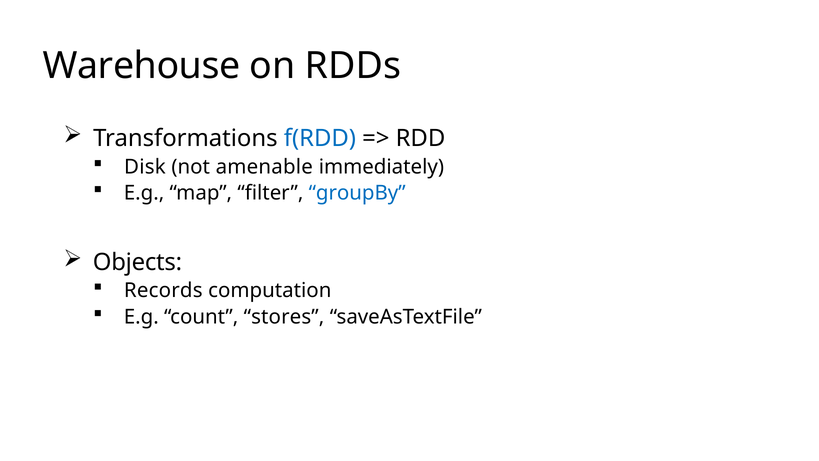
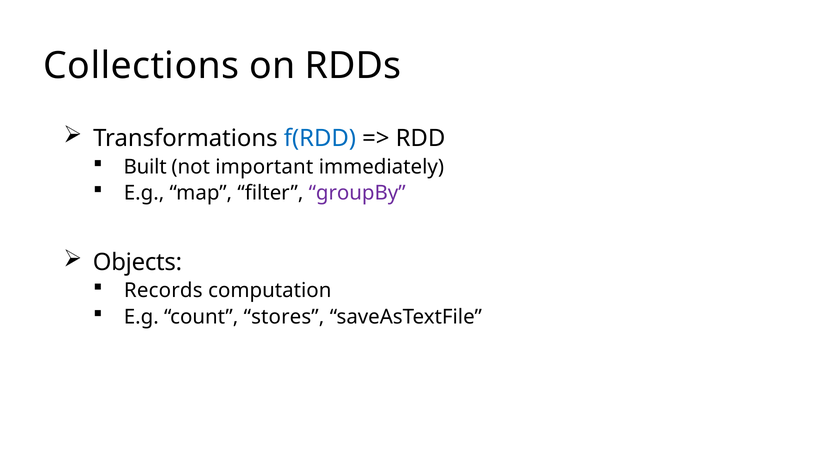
Warehouse: Warehouse -> Collections (141, 66)
Disk: Disk -> Built (145, 167)
amenable: amenable -> important (264, 167)
groupBy colour: blue -> purple (357, 193)
